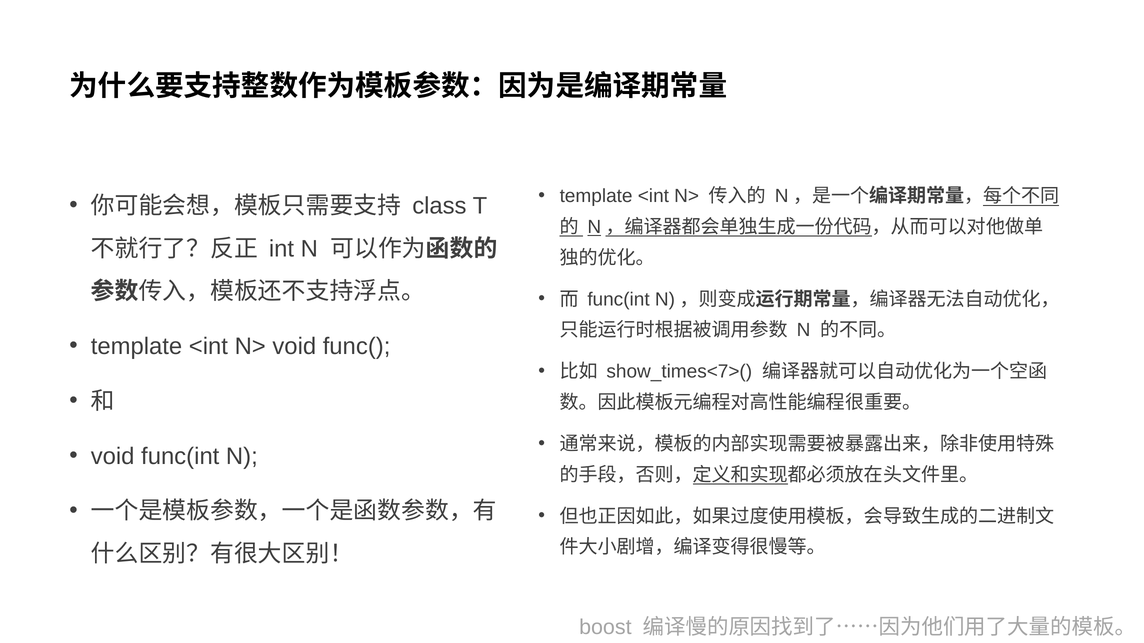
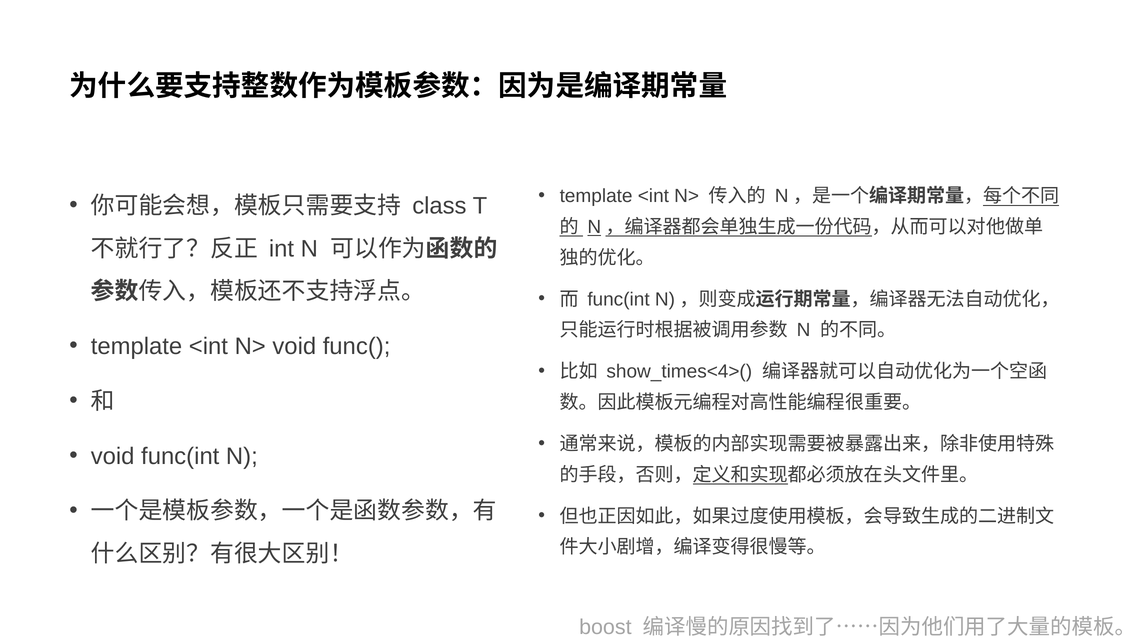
show_times<7>(: show_times<7>( -> show_times<4>( (679, 372)
